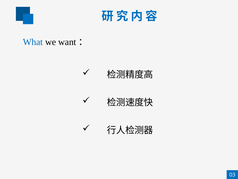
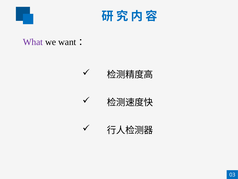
What colour: blue -> purple (33, 42)
